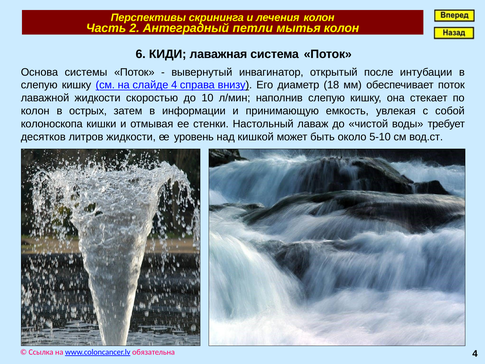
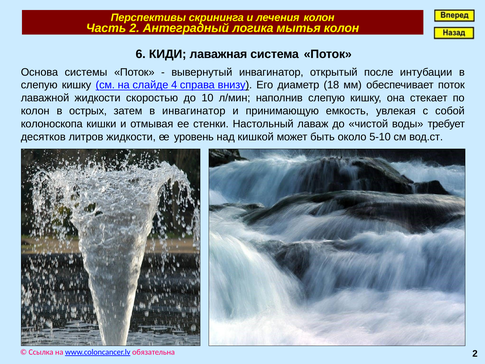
петли: петли -> логика (253, 28)
в информации: информации -> инвагинатор (194, 111)
обязательна 4: 4 -> 2 (475, 354)
